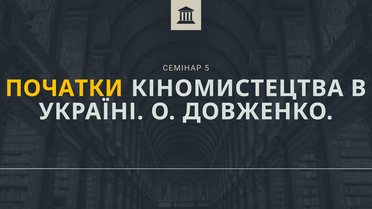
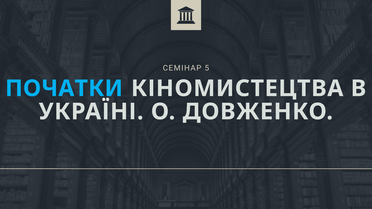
ПОЧАТКИ colour: yellow -> light blue (64, 89)
